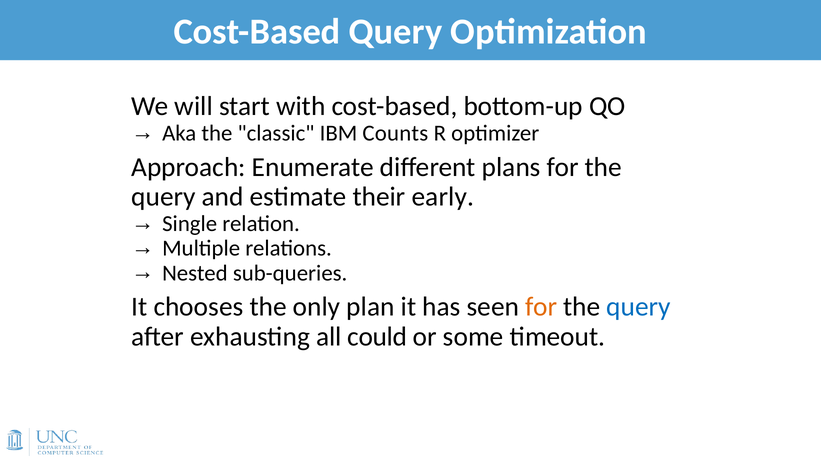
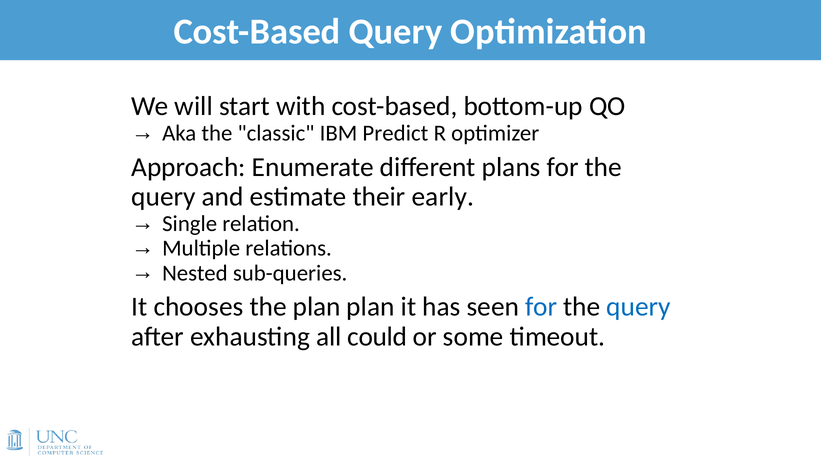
Counts: Counts -> Predict (395, 133)
the only: only -> plan (317, 307)
for colour: orange -> blue (541, 307)
